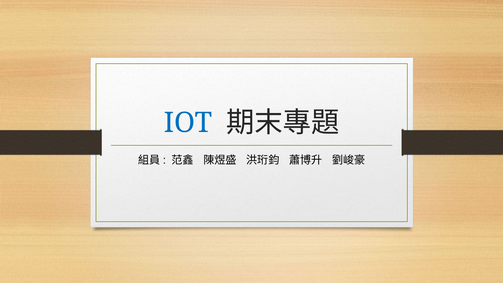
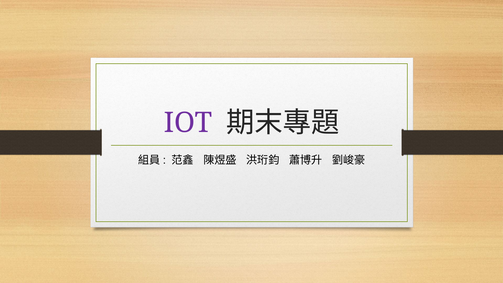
IOT colour: blue -> purple (188, 123)
